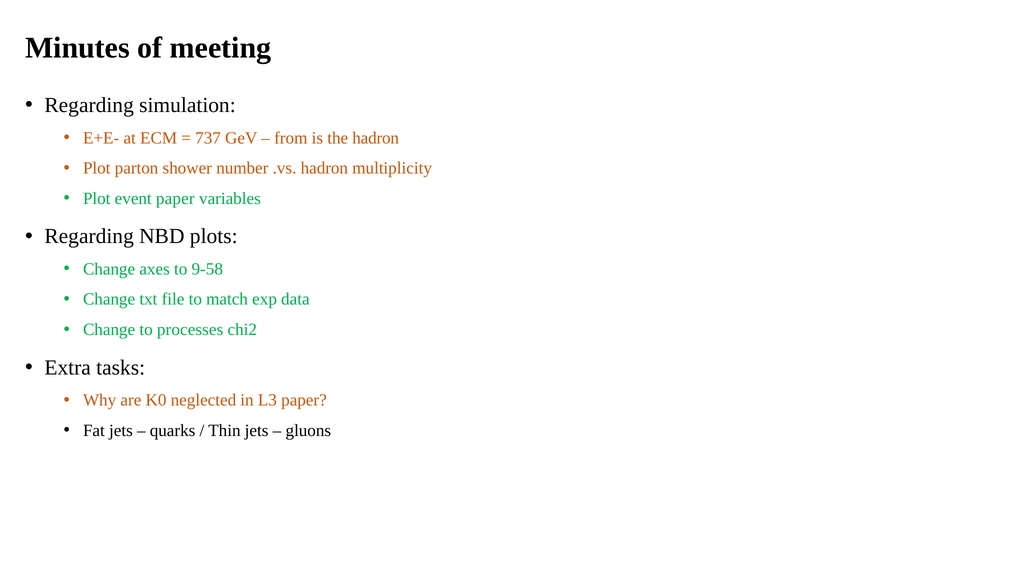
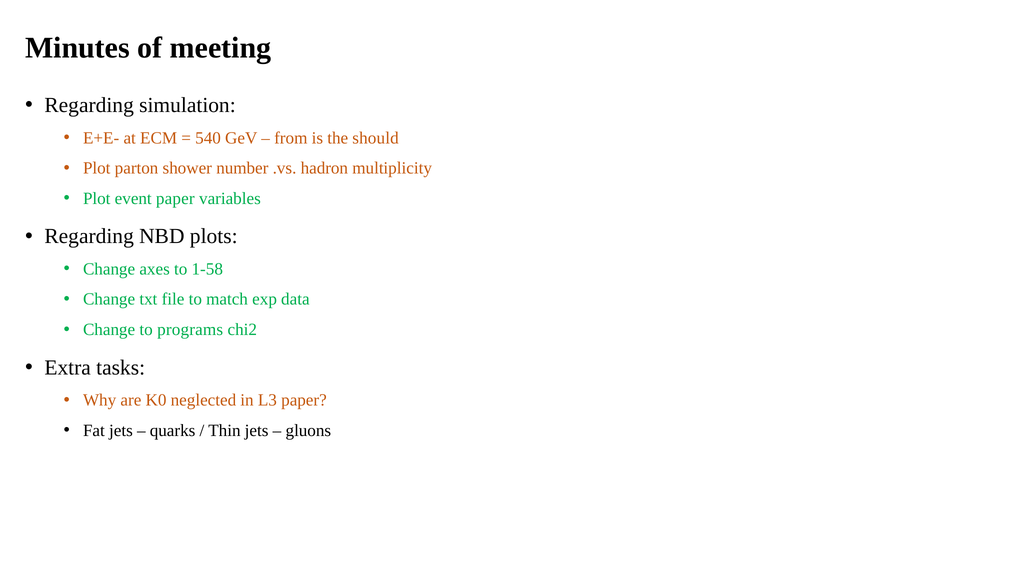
737: 737 -> 540 (208, 138)
the hadron: hadron -> should (376, 138)
9-58: 9-58 -> 1-58 (207, 269)
processes: processes -> programs (190, 329)
